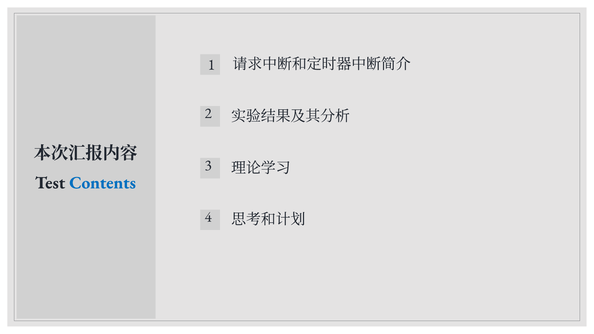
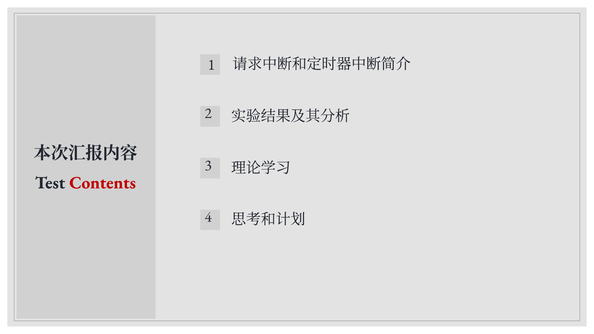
Contents colour: blue -> red (103, 183)
